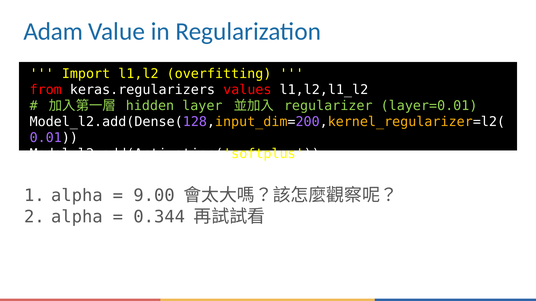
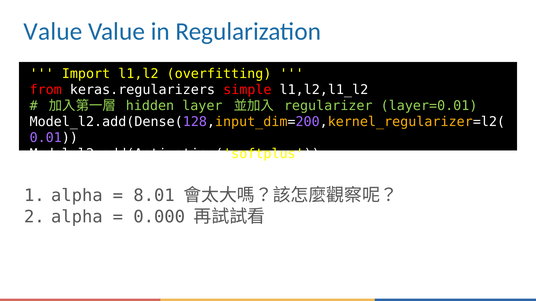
Adam: Adam -> Value (53, 32)
values: values -> simple (247, 90)
9.00: 9.00 -> 8.01 (154, 196)
0.344: 0.344 -> 0.000 (159, 217)
